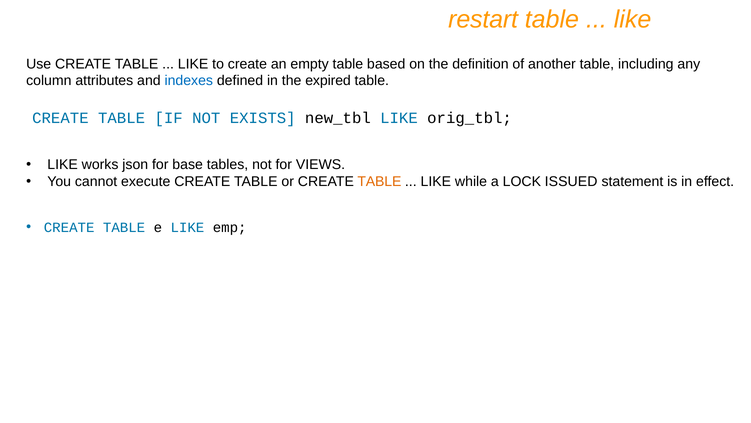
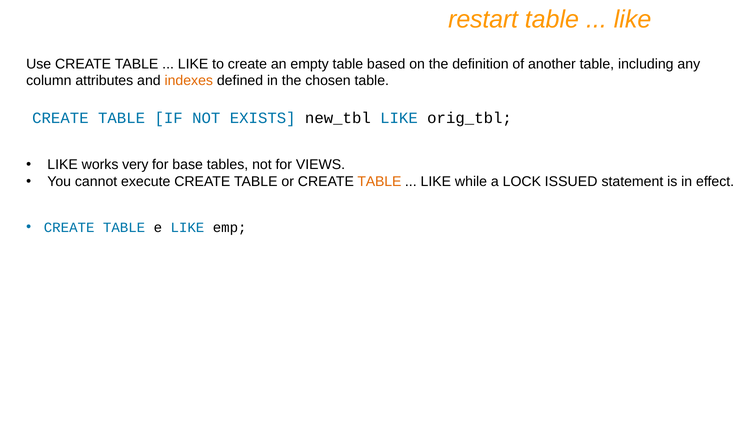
indexes colour: blue -> orange (189, 81)
expired: expired -> chosen (328, 81)
json: json -> very (135, 164)
